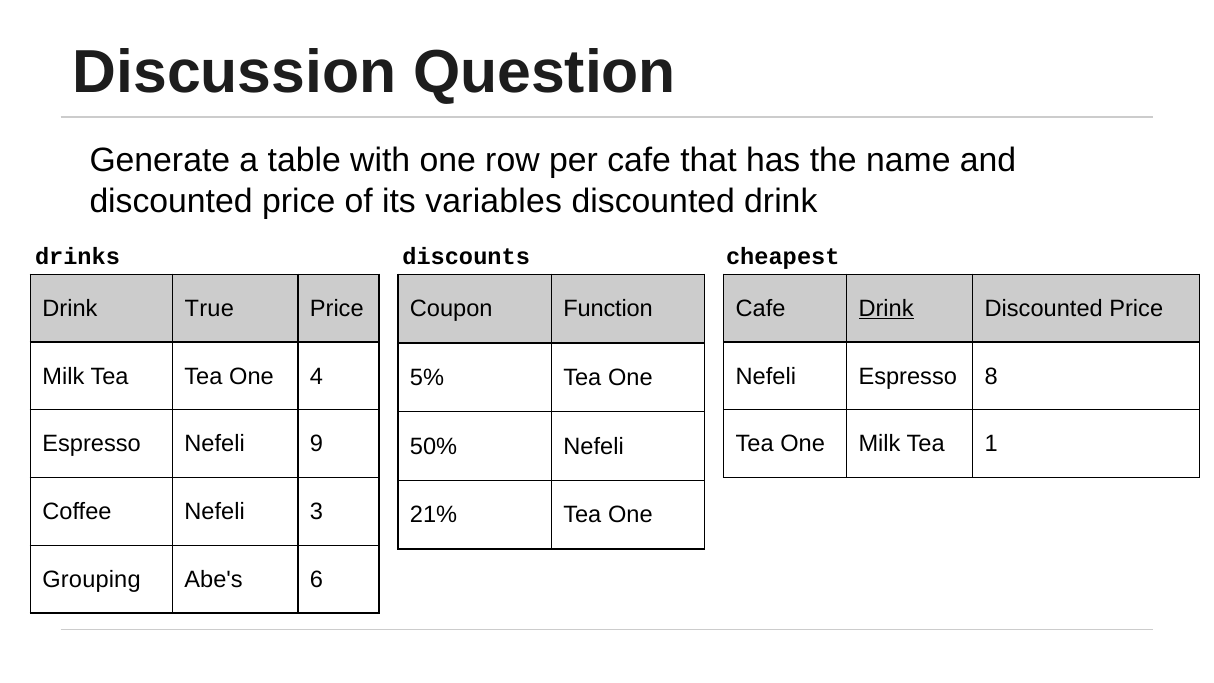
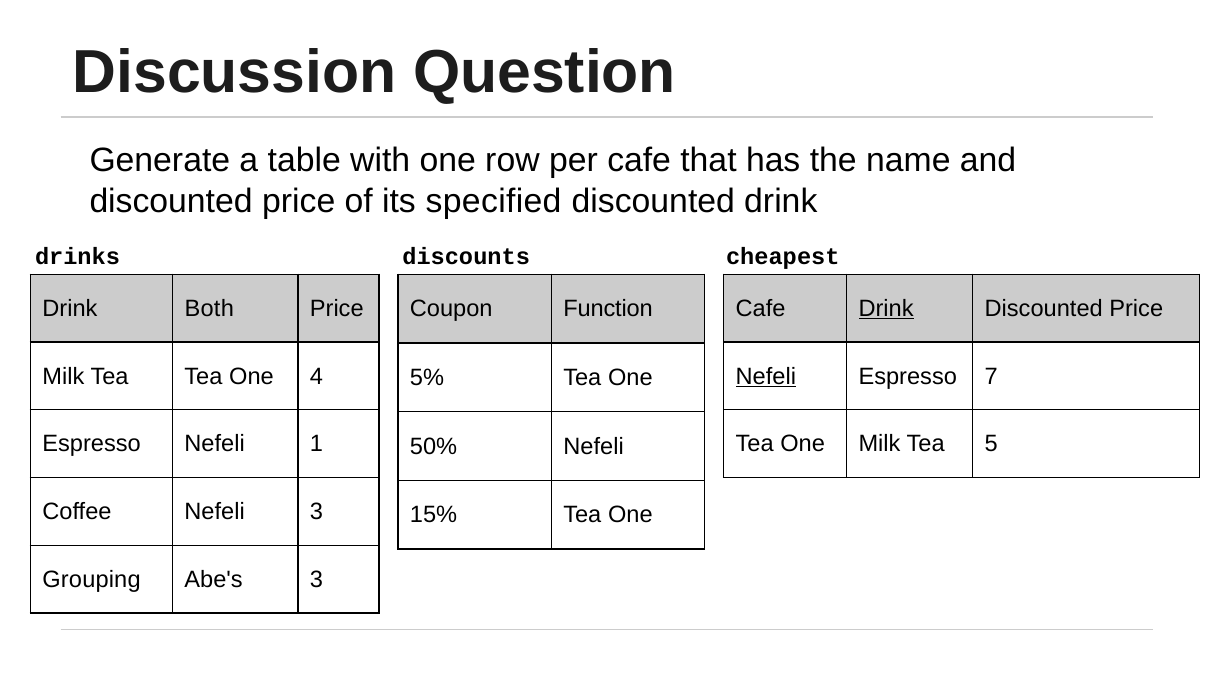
variables: variables -> specified (494, 201)
True: True -> Both (209, 309)
Nefeli underline: none -> present (766, 376)
8: 8 -> 7 (991, 376)
9: 9 -> 1 (317, 444)
1: 1 -> 5 (991, 444)
21%: 21% -> 15% (434, 515)
Abe's 6: 6 -> 3 (317, 579)
